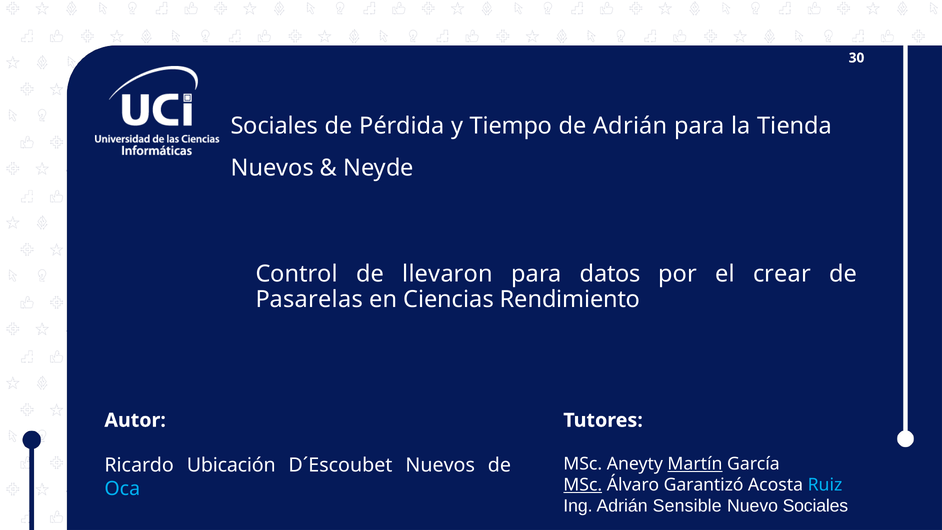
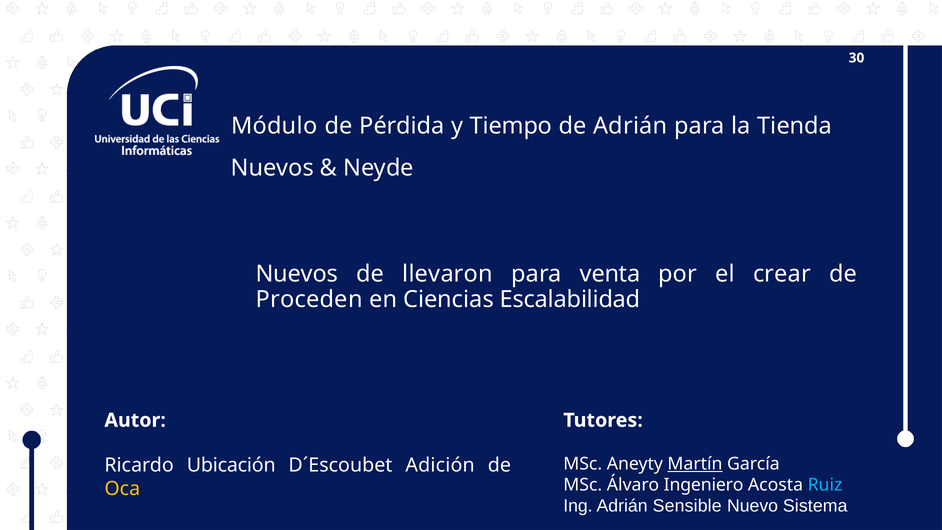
Sociales: Sociales -> Módulo (274, 126)
Control: Control -> Nuevos (297, 274)
datos: datos -> venta (610, 274)
Pasarelas: Pasarelas -> Proceden (309, 299)
Rendimiento: Rendimiento -> Escalabilidad (570, 299)
D´Escoubet Nuevos: Nuevos -> Adición (440, 465)
MSc underline: present -> none (583, 485)
Garantizó: Garantizó -> Ingeniero (704, 485)
Oca colour: light blue -> yellow (122, 489)
Nuevo Sociales: Sociales -> Sistema (815, 506)
